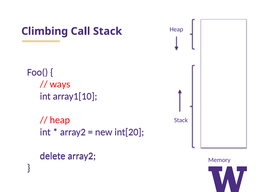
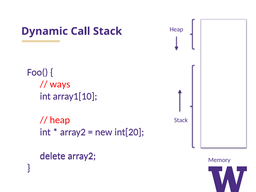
Climbing: Climbing -> Dynamic (45, 31)
